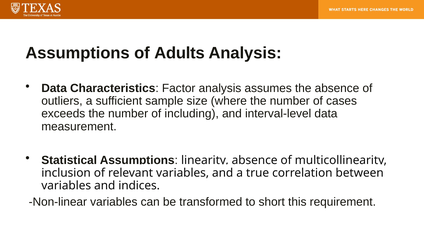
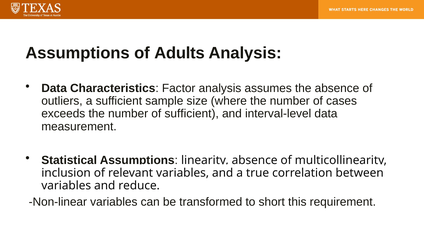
of including: including -> sufficient (192, 113)
indices: indices -> reduce (139, 185)
